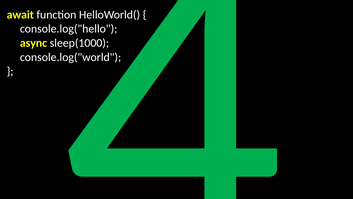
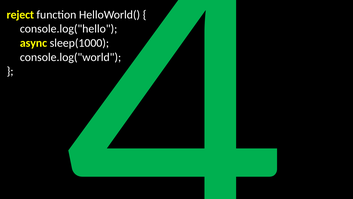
await: await -> reject (20, 15)
